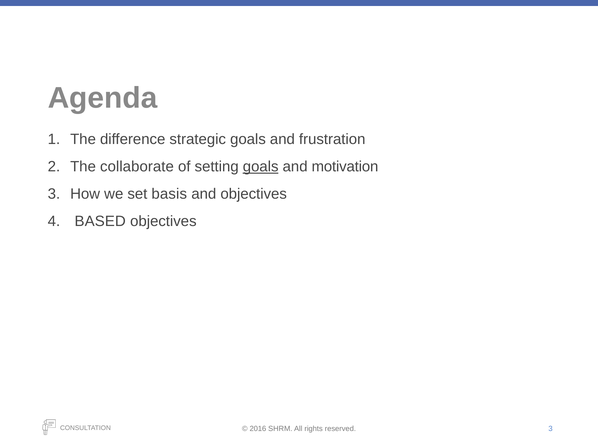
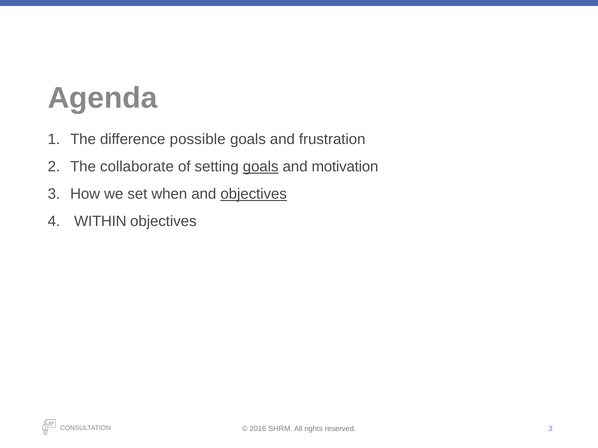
strategic: strategic -> possible (198, 140)
basis: basis -> when (169, 194)
objectives underline: none -> present (254, 194)
BASED: BASED -> WITHIN (100, 222)
